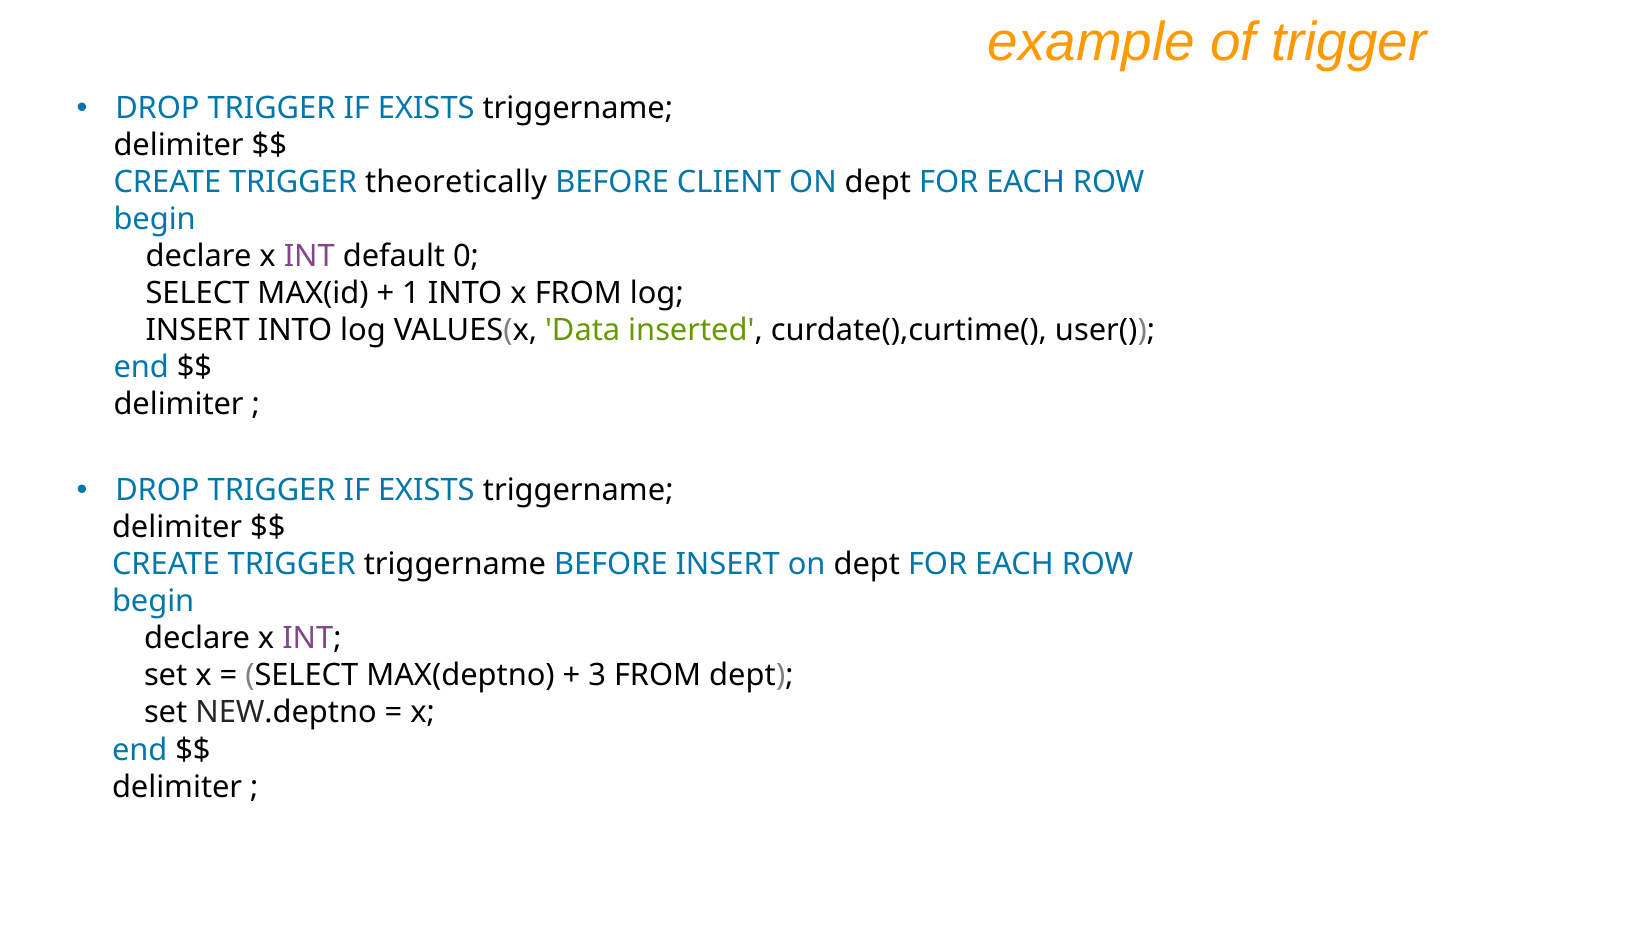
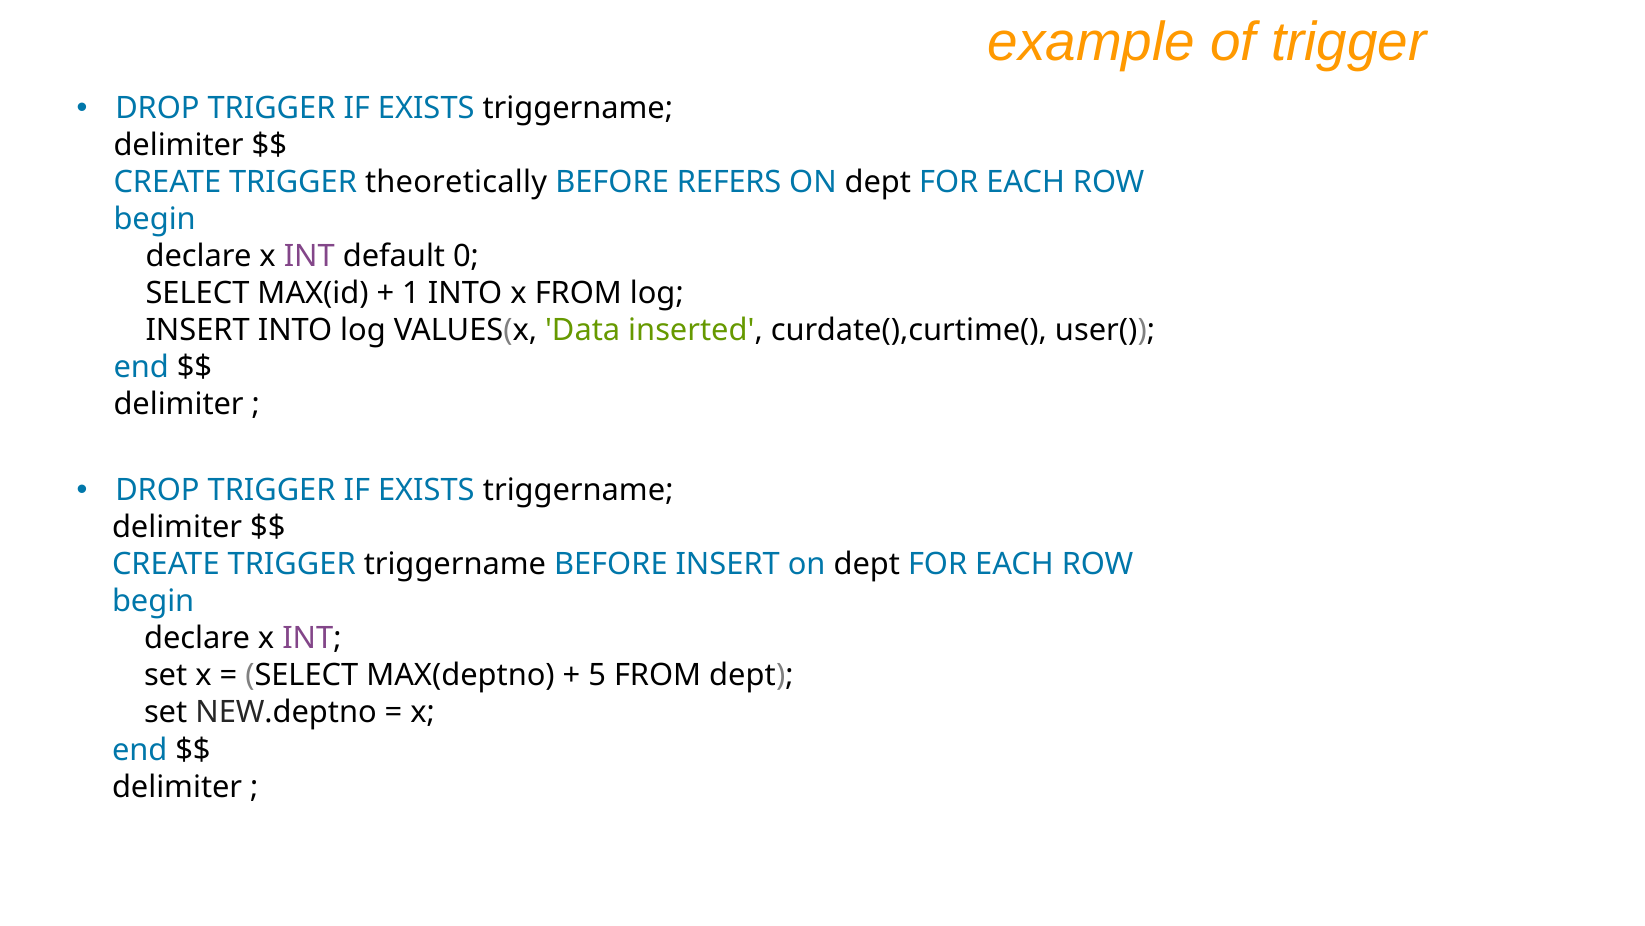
CLIENT: CLIENT -> REFERS (729, 182)
3: 3 -> 5 (597, 675)
